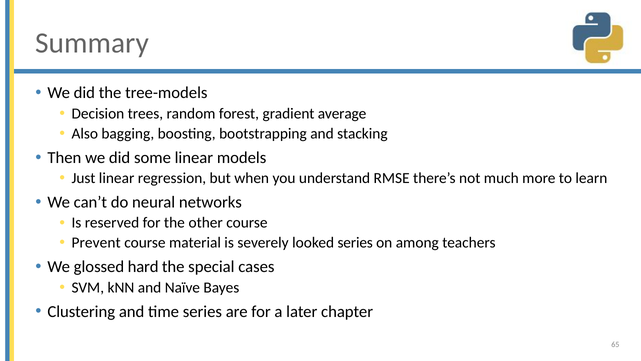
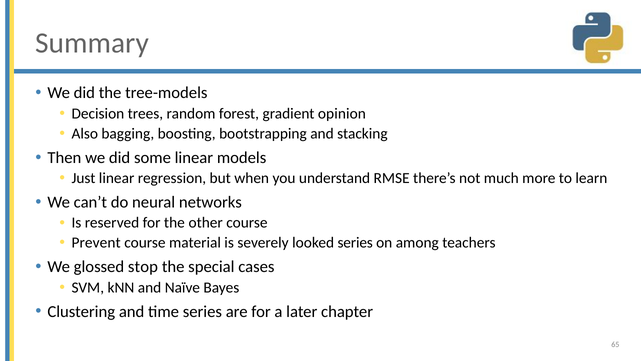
average: average -> opinion (342, 113)
hard: hard -> stop (143, 267)
